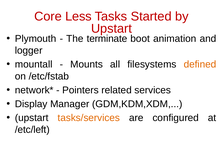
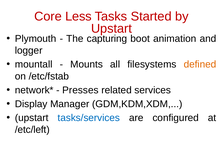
terminate: terminate -> capturing (107, 39)
Pointers: Pointers -> Presses (80, 90)
tasks/services colour: orange -> blue (89, 118)
